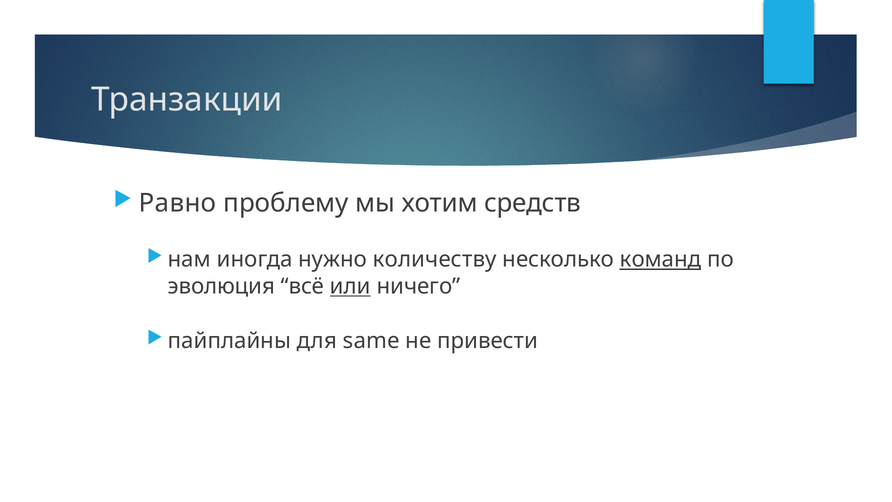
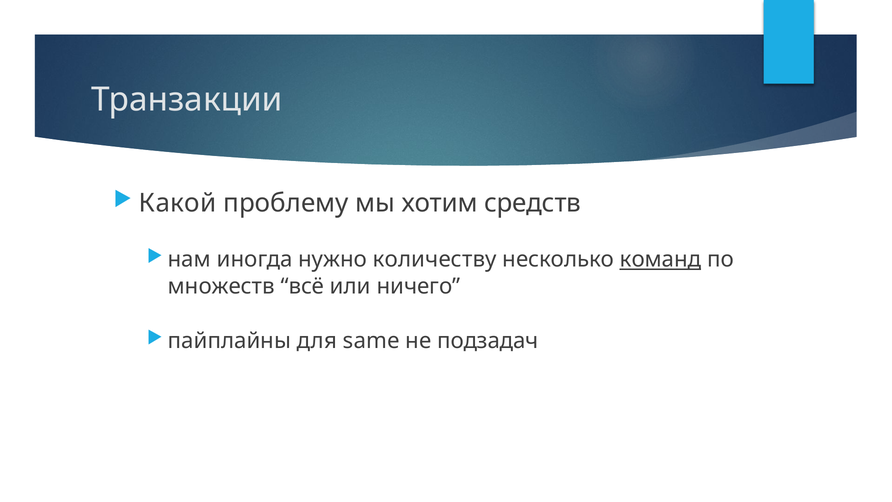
Равно: Равно -> Какой (178, 203)
эволюция: эволюция -> множеств (221, 286)
или underline: present -> none (350, 286)
привести: привести -> подзадач (488, 341)
